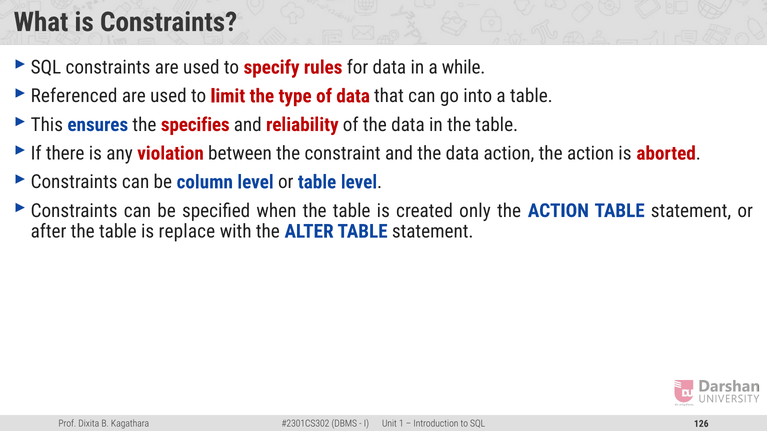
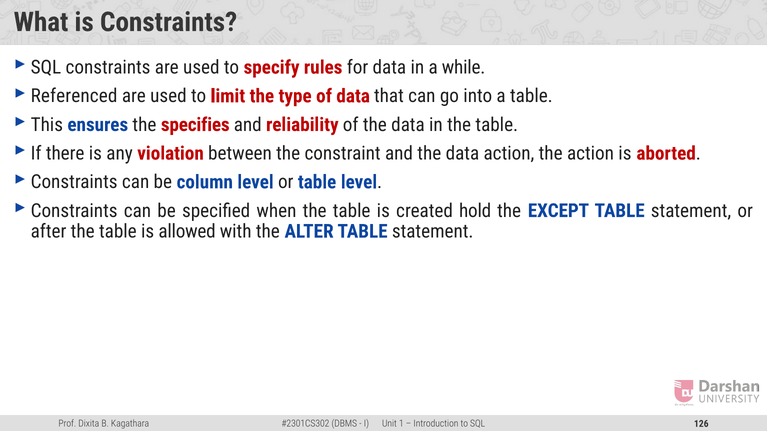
only: only -> hold (475, 211)
ACTION: ACTION -> EXCEPT (558, 211)
replace: replace -> allowed (187, 232)
